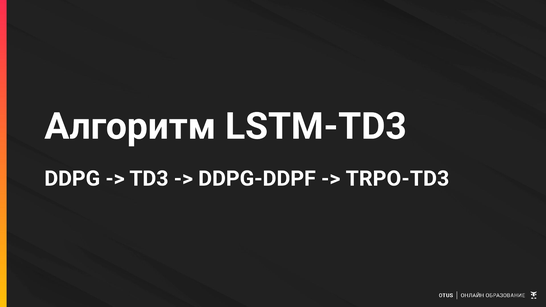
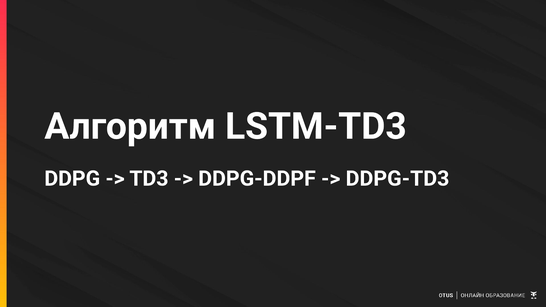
TRPO-TD3: TRPO-TD3 -> DDPG-TD3 (398, 179)
